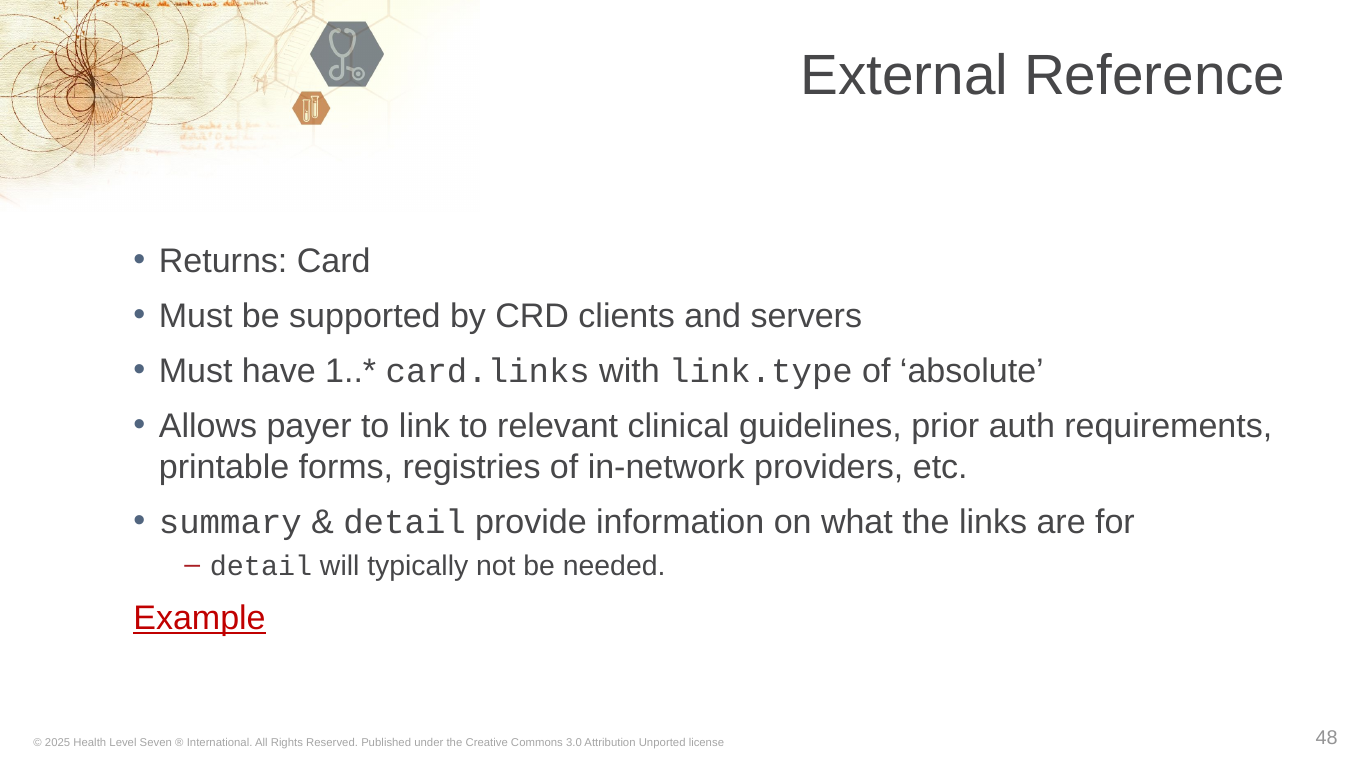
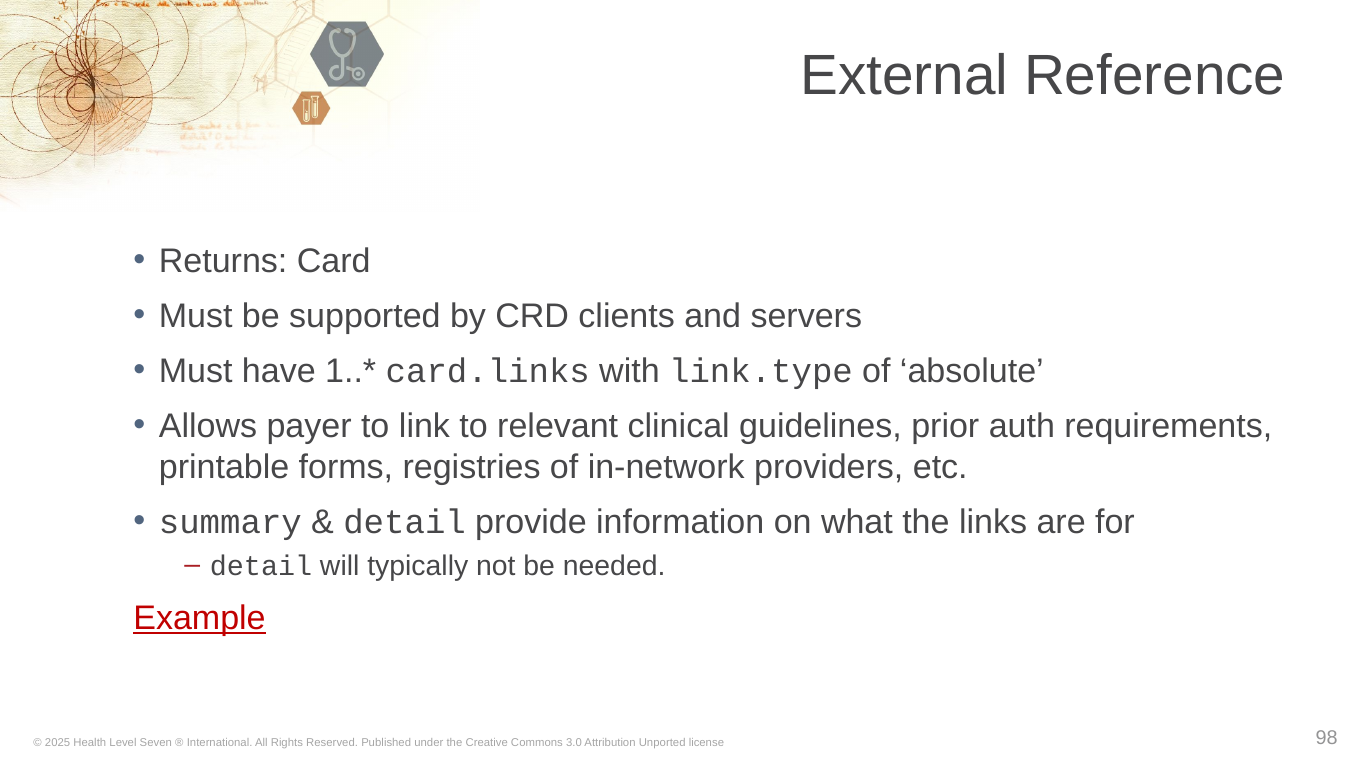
48: 48 -> 98 (1327, 738)
